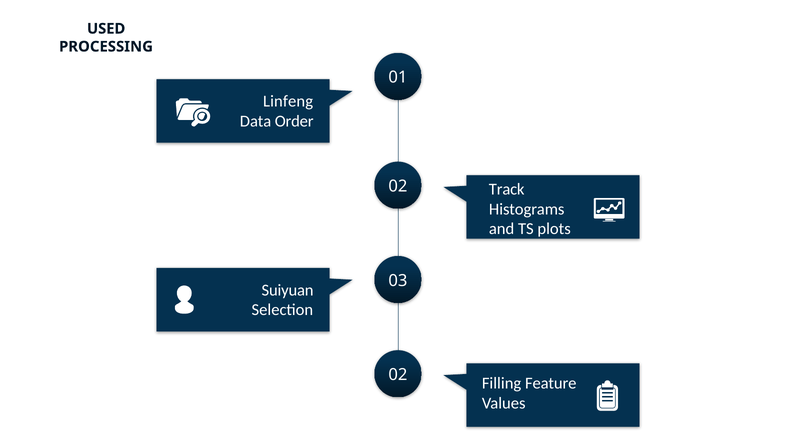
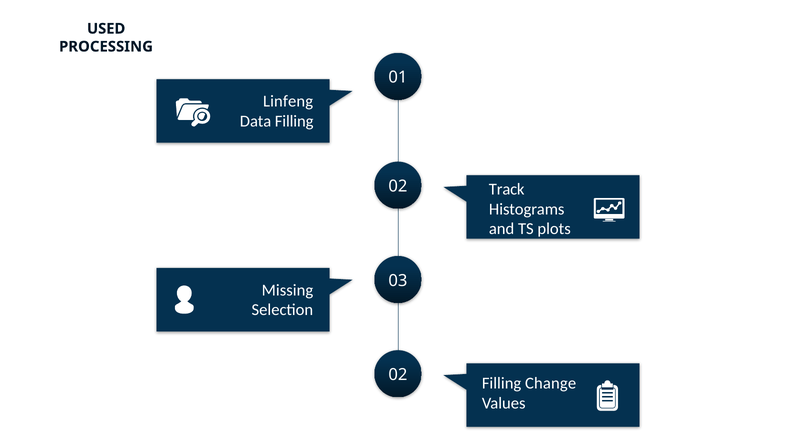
Data Order: Order -> Filling (294, 121)
Suiyuan: Suiyuan -> Missing (287, 290)
Feature: Feature -> Change (551, 383)
